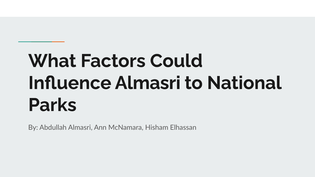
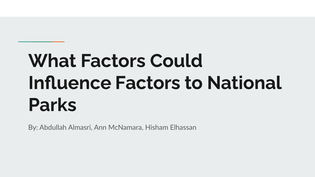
Influence Almasri: Almasri -> Factors (148, 83)
